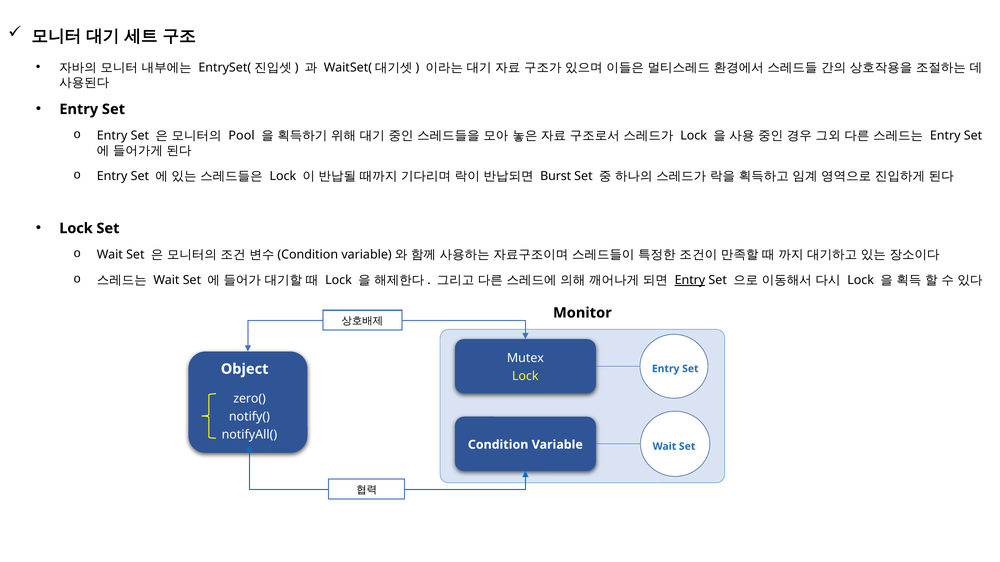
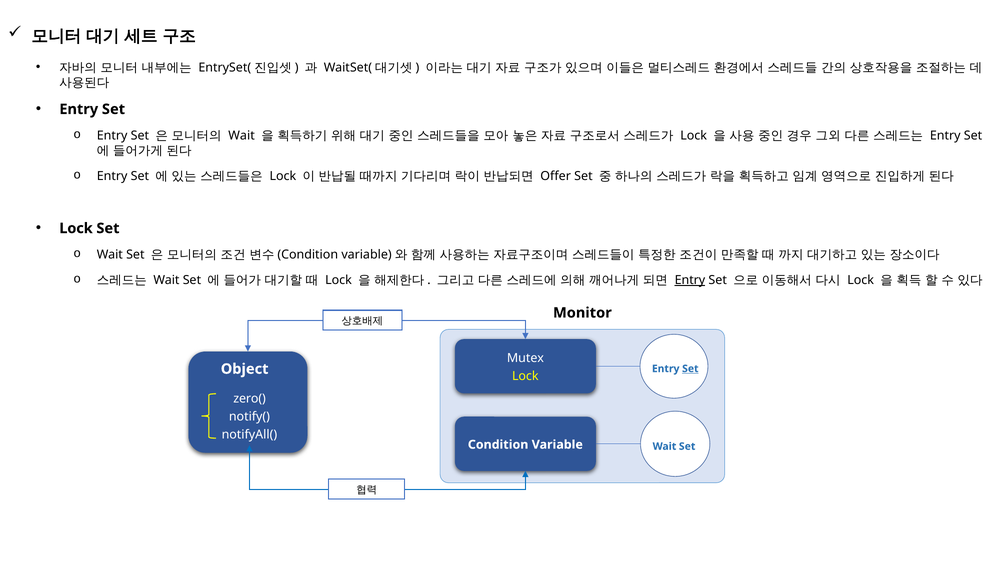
Pool: Pool -> Wait (242, 136)
Burst: Burst -> Offer (556, 176)
Set underline: none -> present (690, 369)
